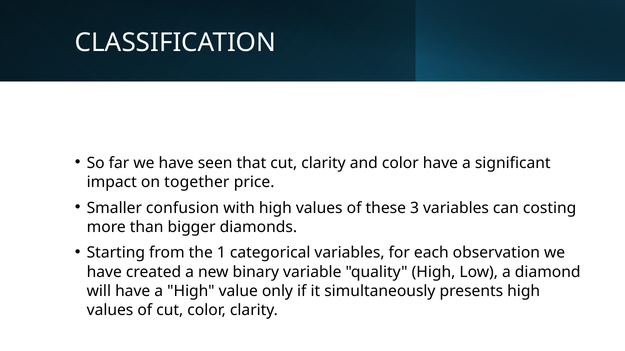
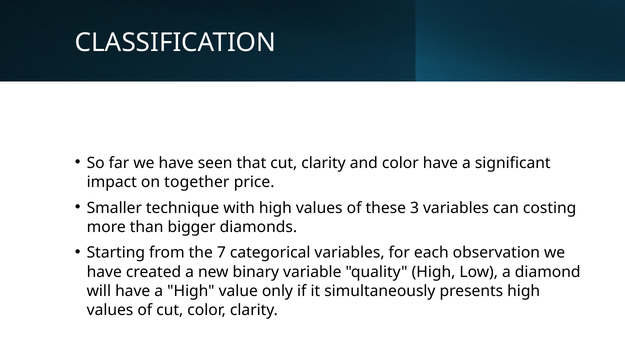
confusion: confusion -> technique (183, 208)
1: 1 -> 7 (221, 253)
